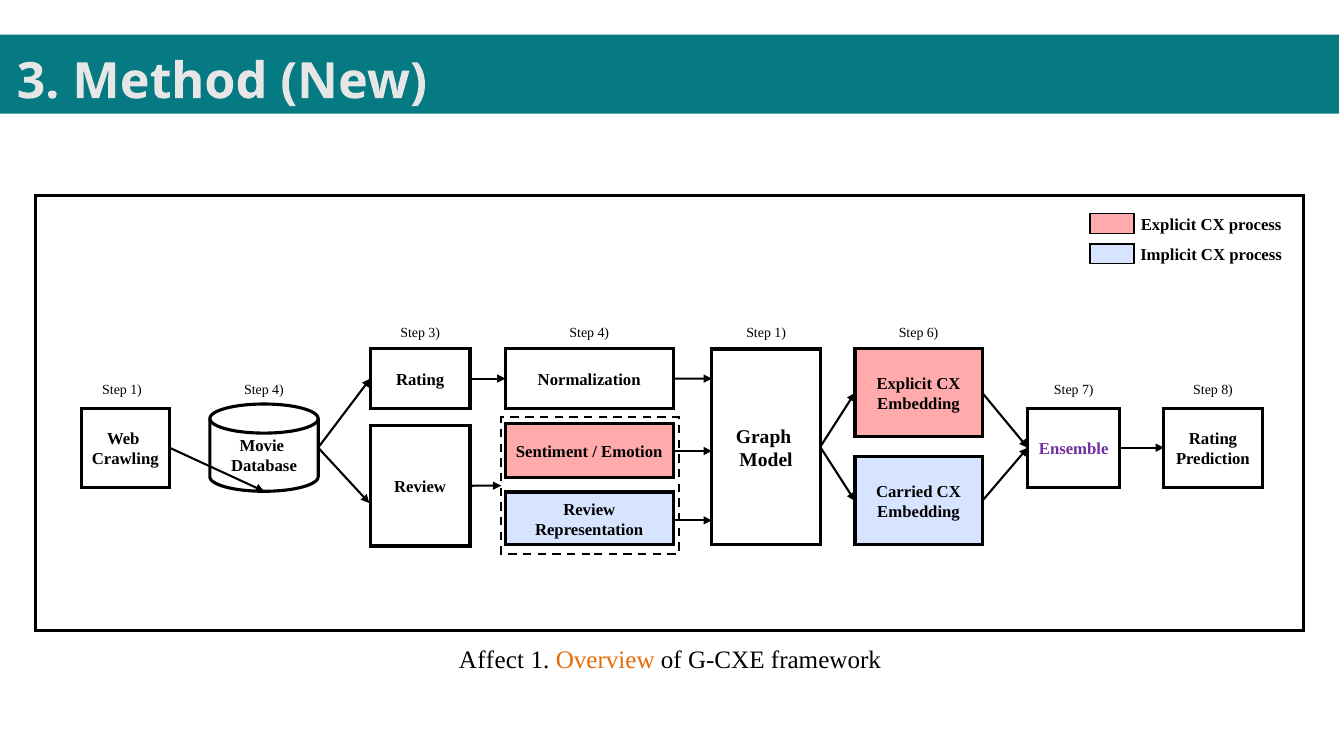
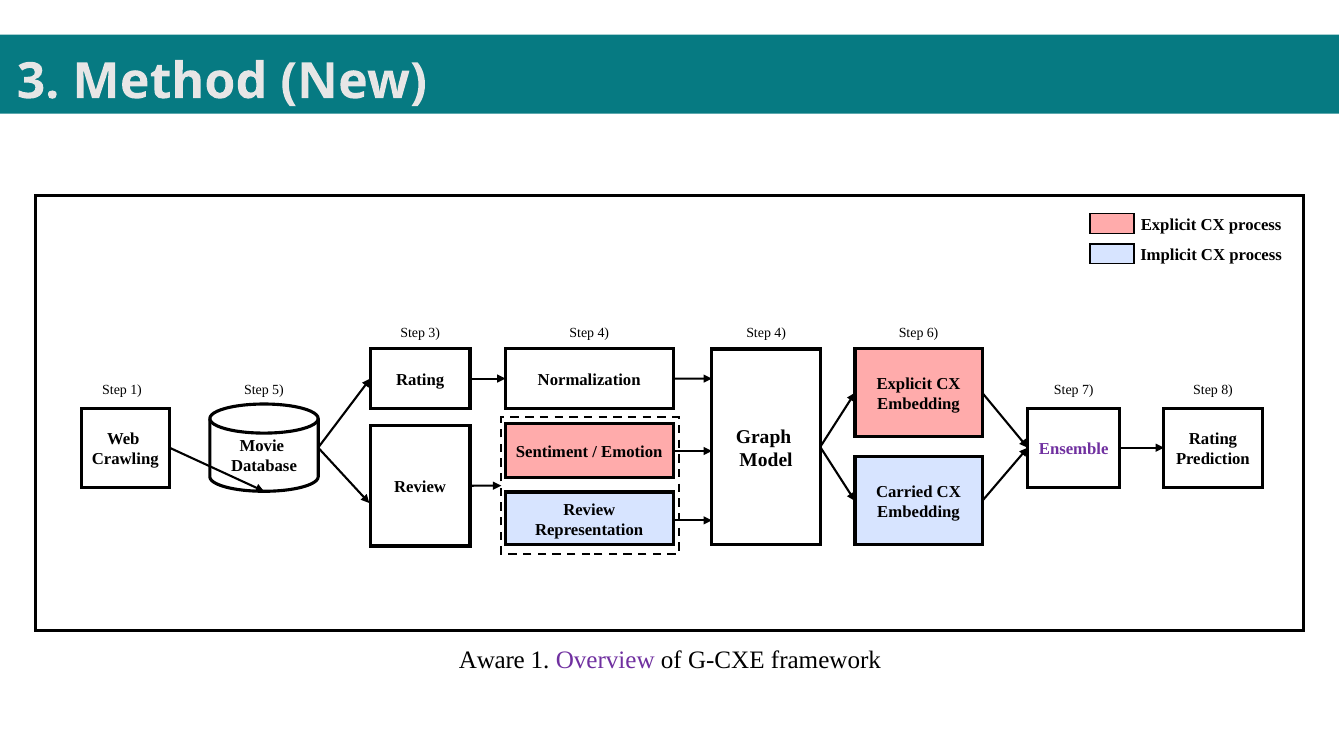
4 Step 1: 1 -> 4 (780, 333)
1 Step 4: 4 -> 5 (278, 390)
Affect: Affect -> Aware (492, 661)
Overview colour: orange -> purple (605, 661)
